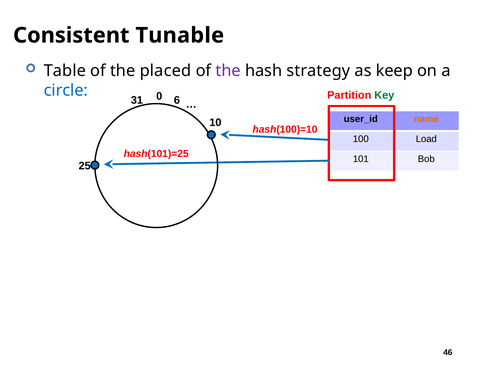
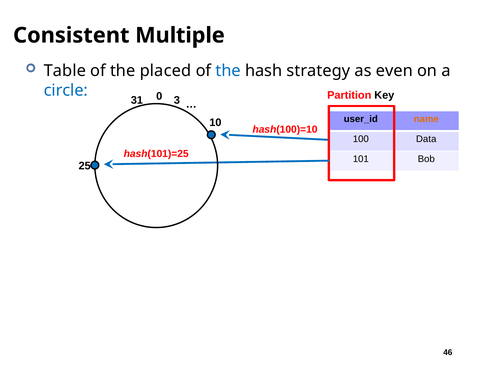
Tunable: Tunable -> Multiple (180, 35)
the colour: purple -> blue (228, 71)
keep: keep -> even (394, 71)
Key colour: green -> black (384, 95)
6: 6 -> 3 (177, 100)
Load: Load -> Data (426, 139)
